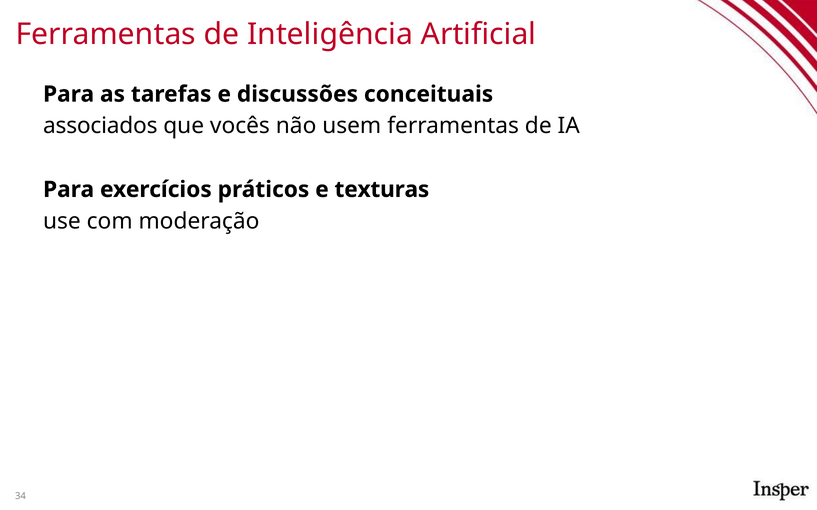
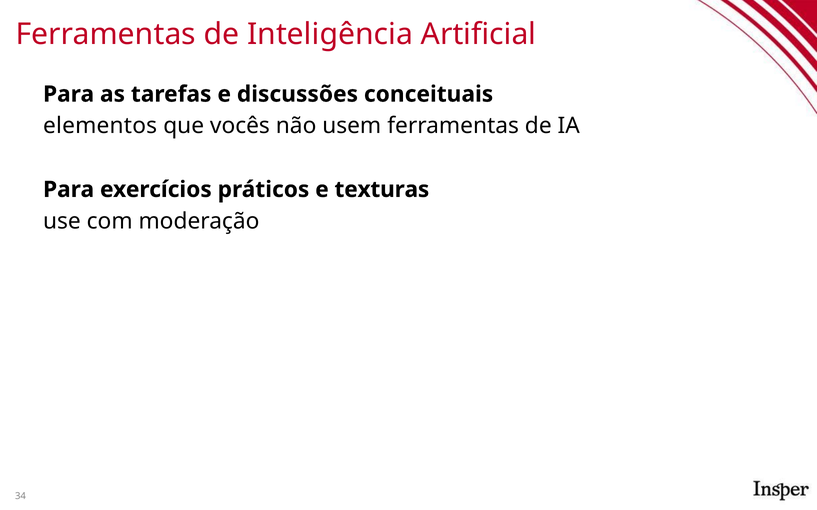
associados: associados -> elementos (100, 126)
